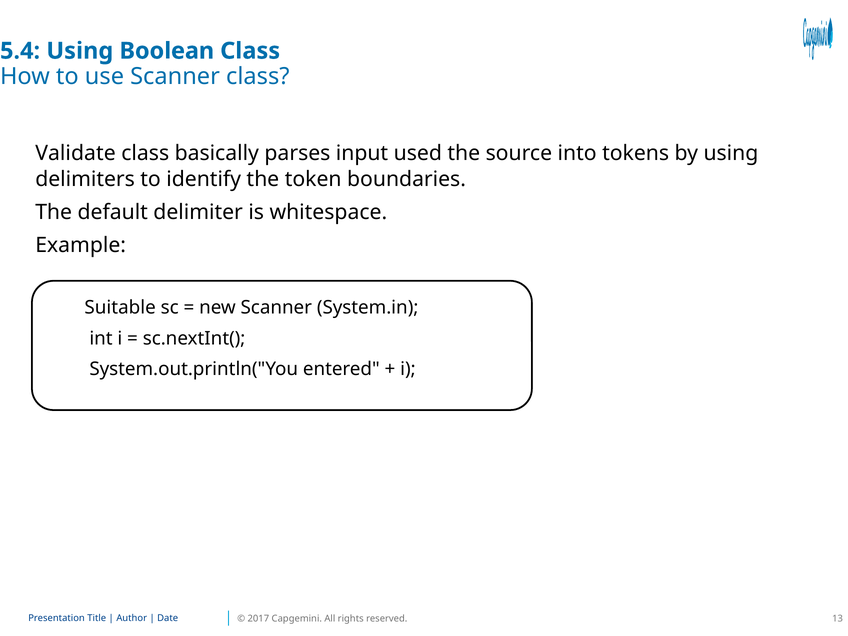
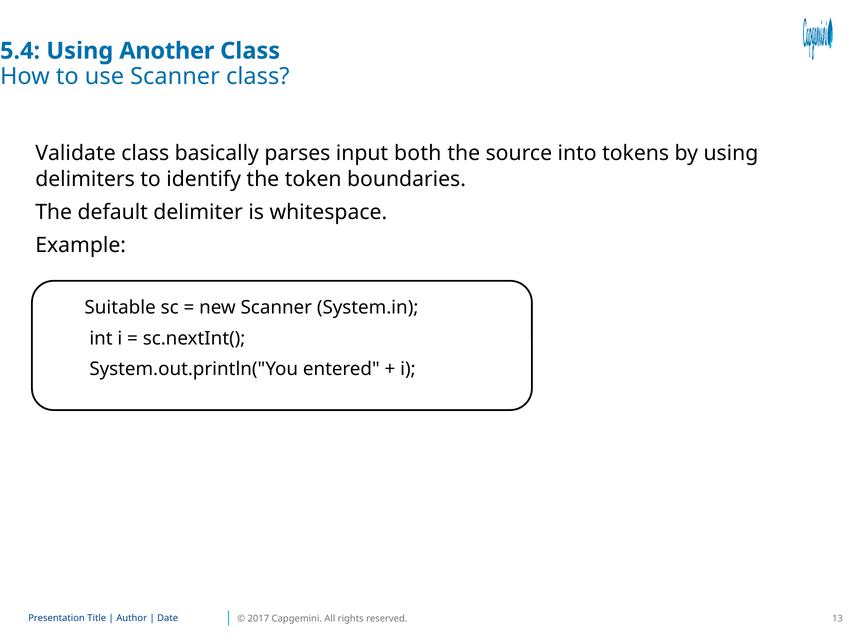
Boolean: Boolean -> Another (167, 51)
used: used -> both (418, 153)
